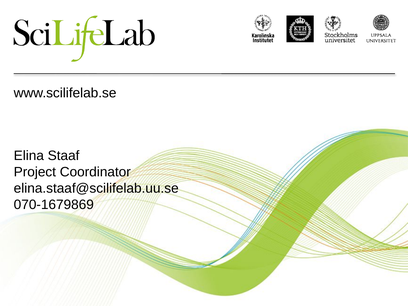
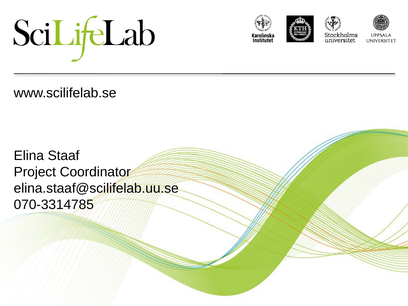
070-1679869: 070-1679869 -> 070-3314785 (54, 205)
